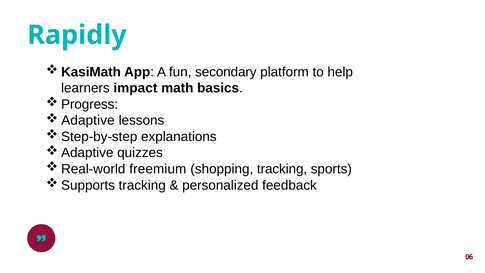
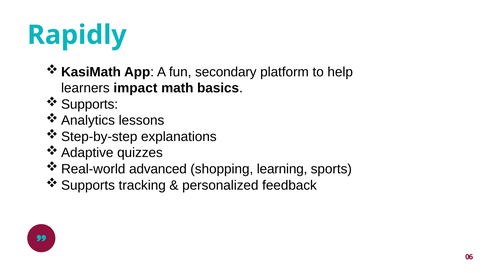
Progress: Progress -> Supports (90, 104)
Adaptive: Adaptive -> Analytics (88, 120)
freemium: freemium -> advanced (158, 169)
shopping tracking: tracking -> learning (282, 169)
